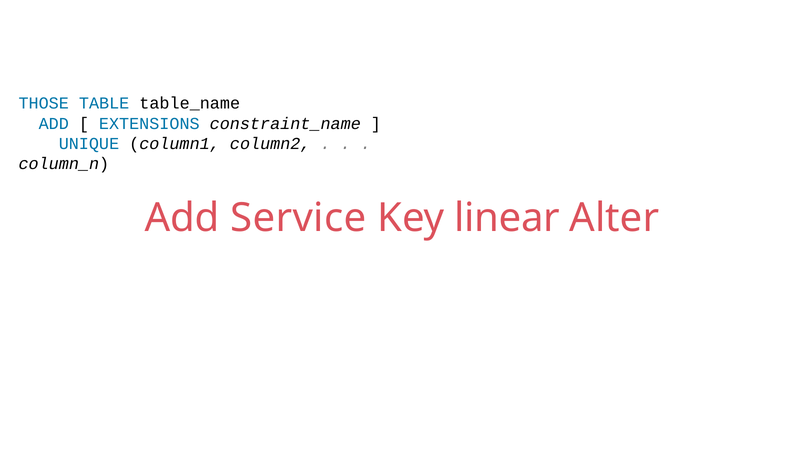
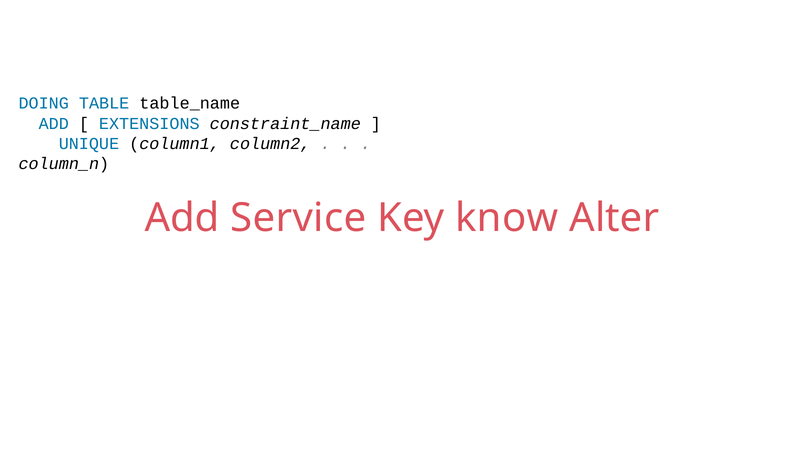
THOSE: THOSE -> DOING (44, 103)
linear: linear -> know (507, 218)
